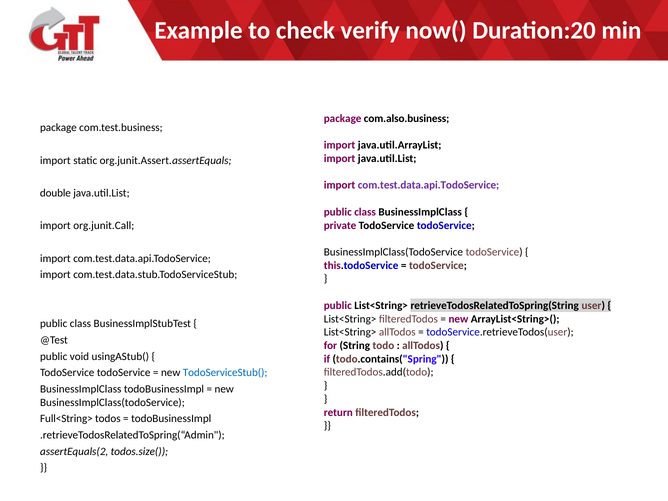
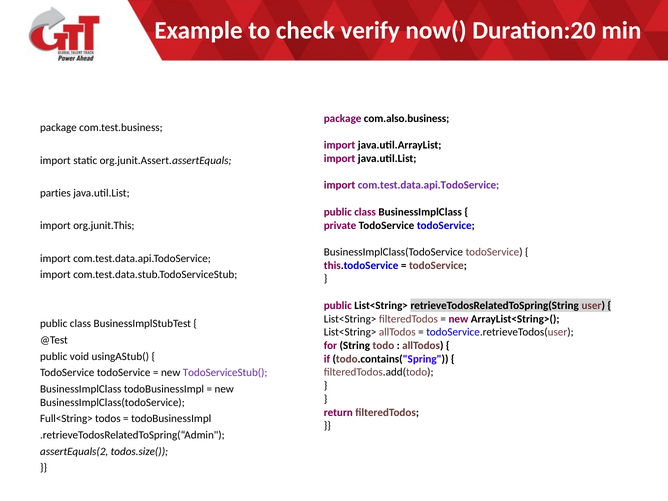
double: double -> parties (55, 193)
org.junit.Call: org.junit.Call -> org.junit.This (104, 226)
TodoServiceStub( colour: blue -> purple (225, 373)
